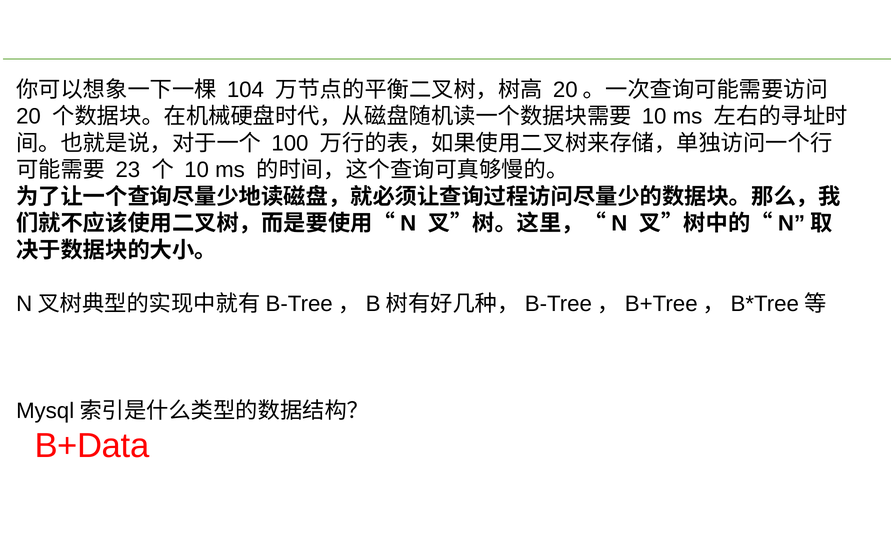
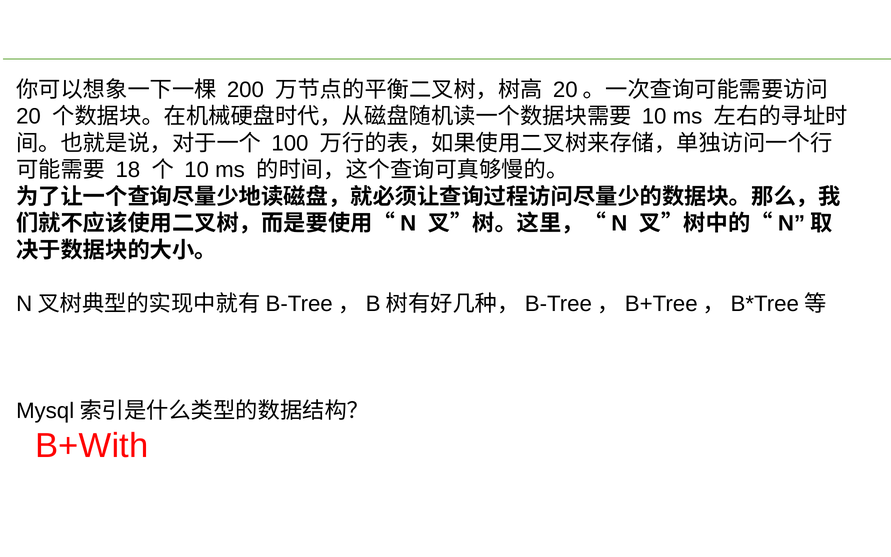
104: 104 -> 200 (245, 90)
23: 23 -> 18 (128, 170)
B+Data: B+Data -> B+With (92, 446)
